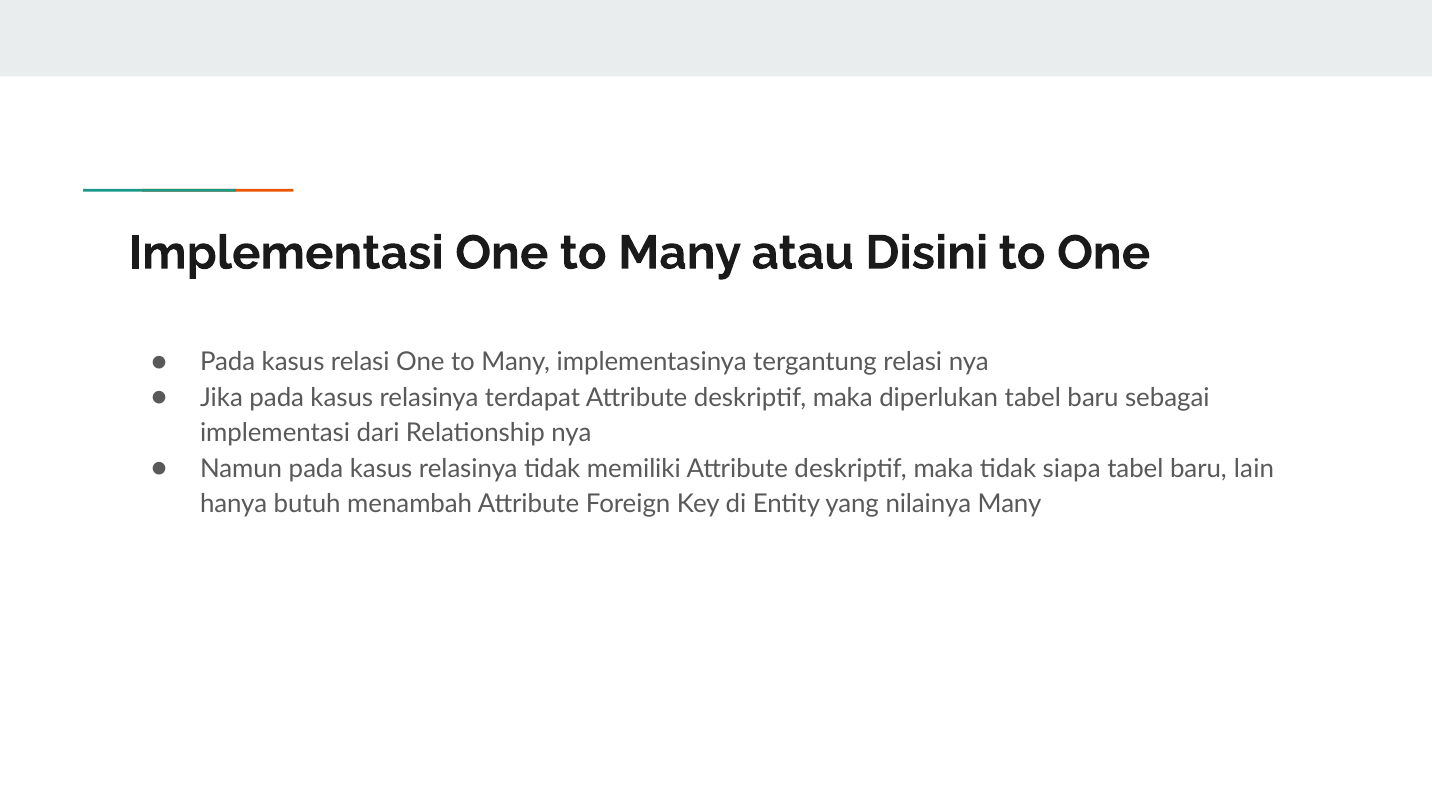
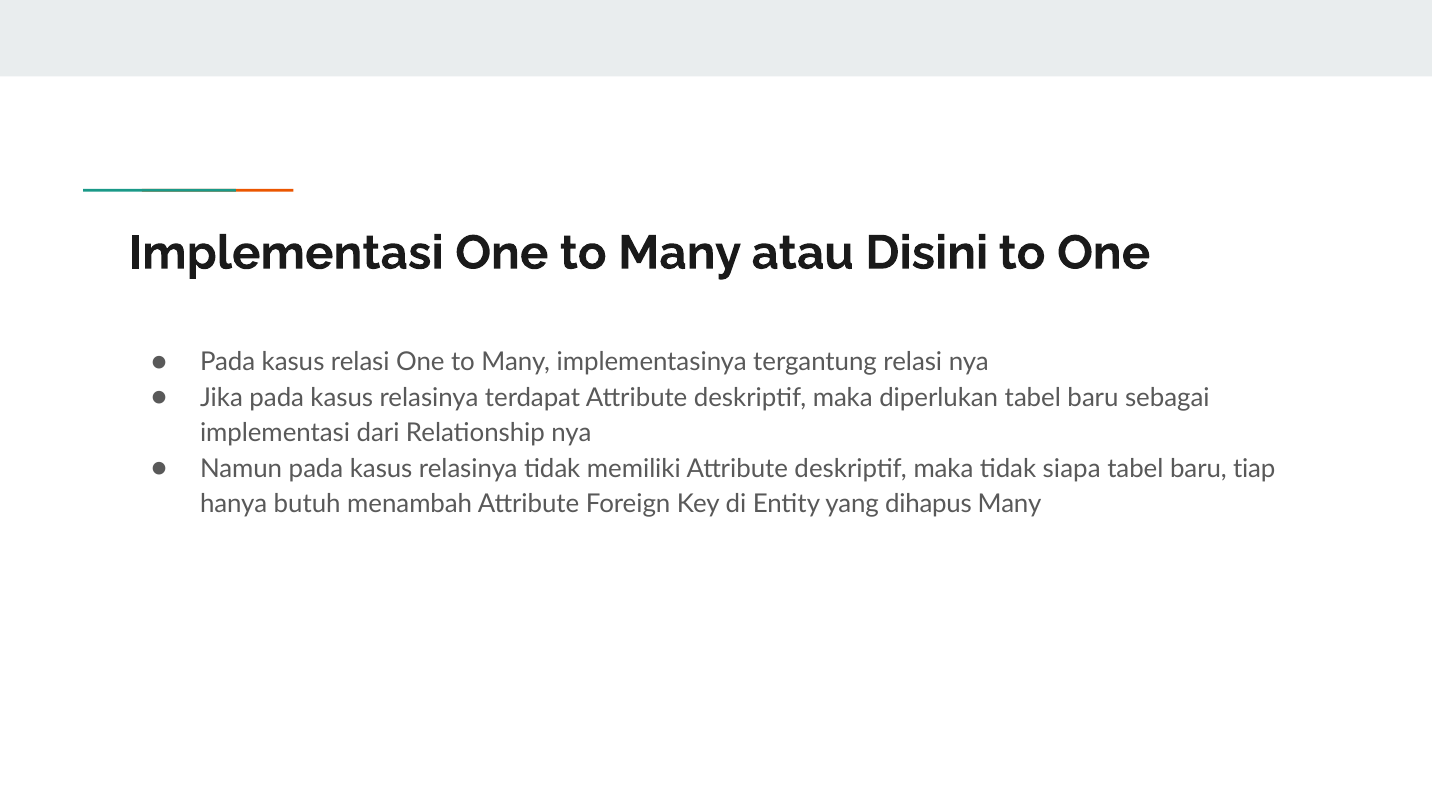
lain: lain -> tiap (1254, 468)
nilainya: nilainya -> dihapus (928, 504)
